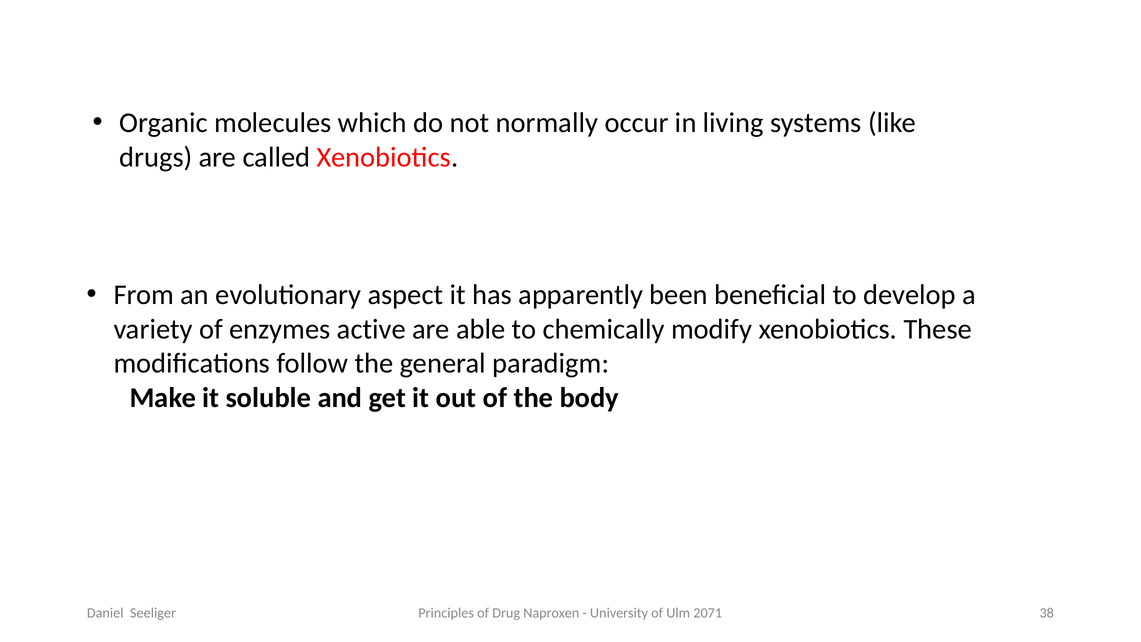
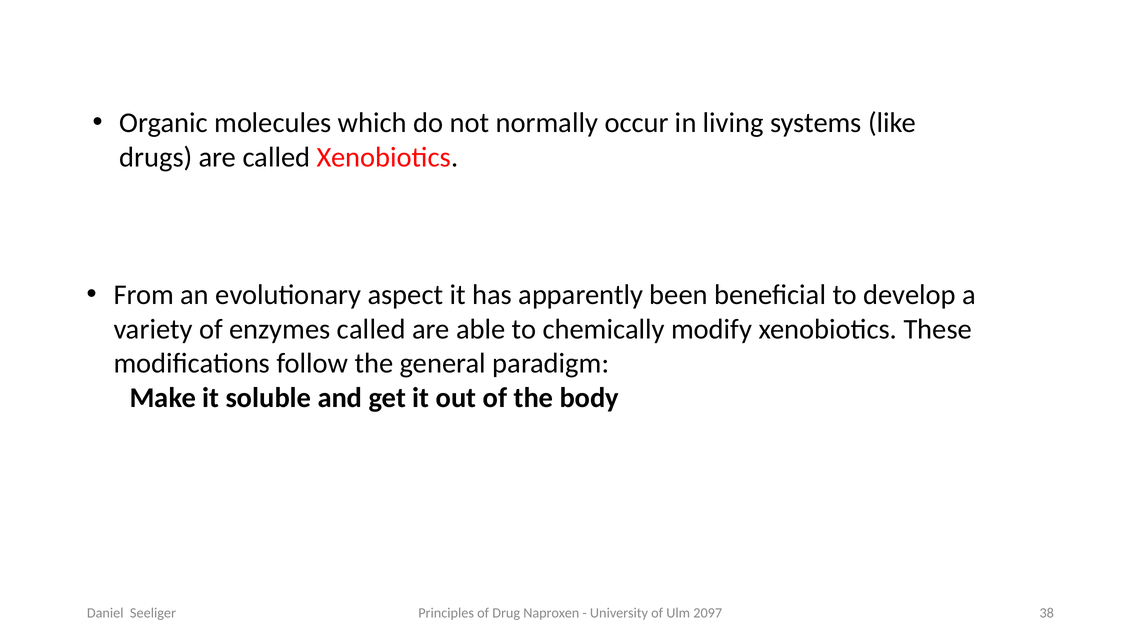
enzymes active: active -> called (371, 329)
2071: 2071 -> 2097 (708, 613)
